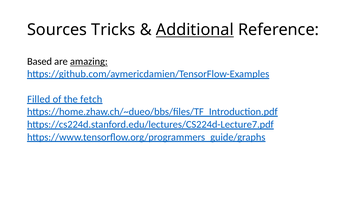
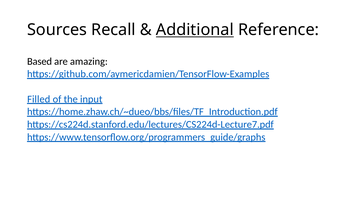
Tricks: Tricks -> Recall (113, 30)
amazing underline: present -> none (89, 61)
fetch: fetch -> input (91, 99)
